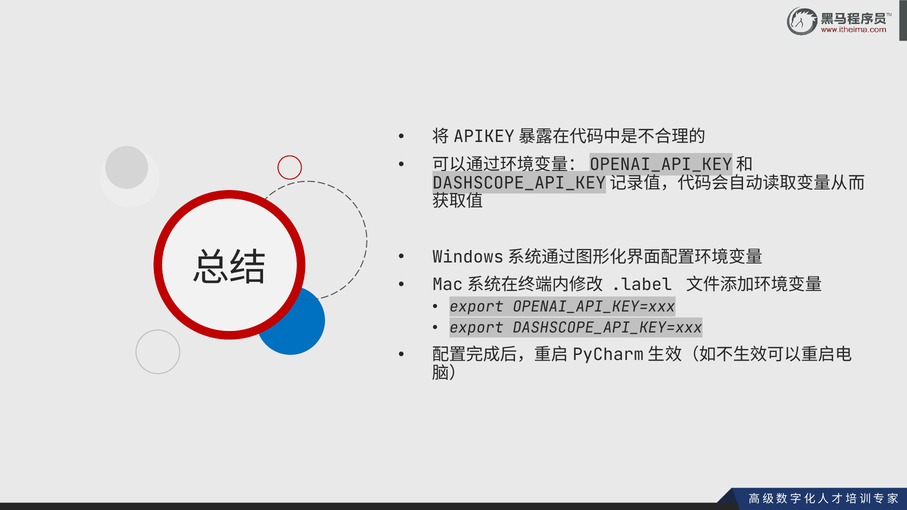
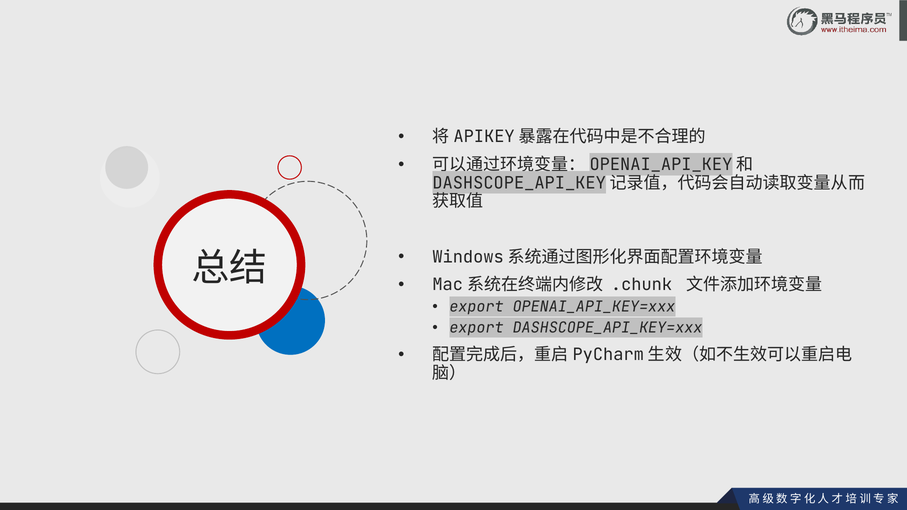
.label: .label -> .chunk (642, 285)
